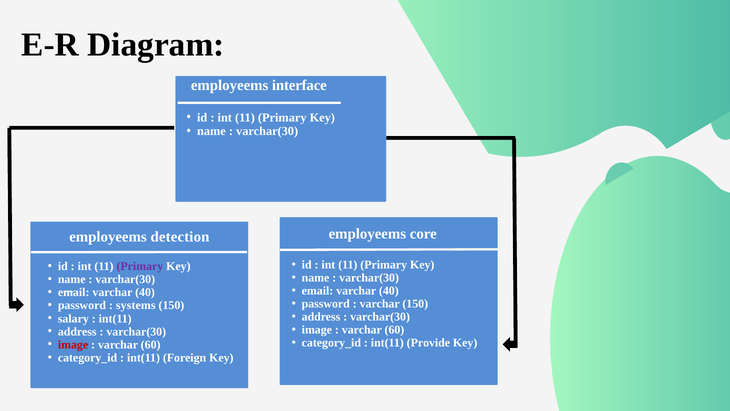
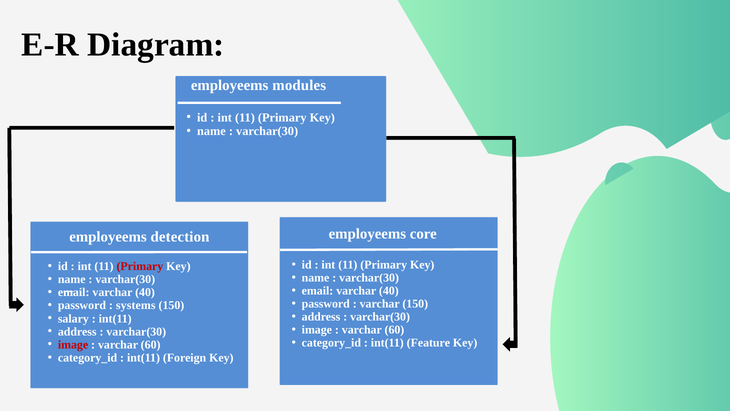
interface: interface -> modules (299, 86)
Primary colour: purple -> red (140, 266)
Provide: Provide -> Feature (428, 343)
